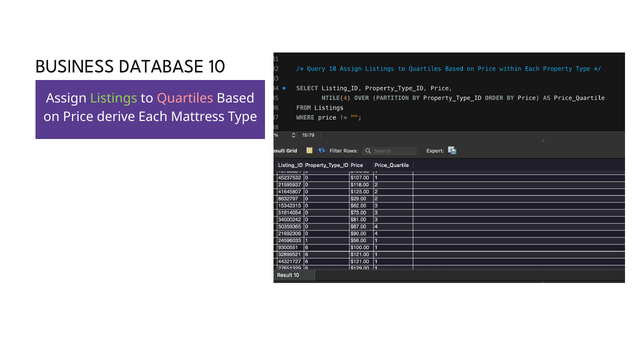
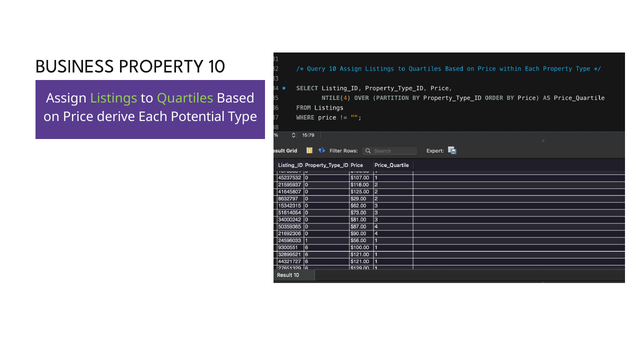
DATABASE: DATABASE -> PROPERTY (161, 66)
Quartiles colour: pink -> light green (185, 99)
Mattress: Mattress -> Potential (198, 117)
